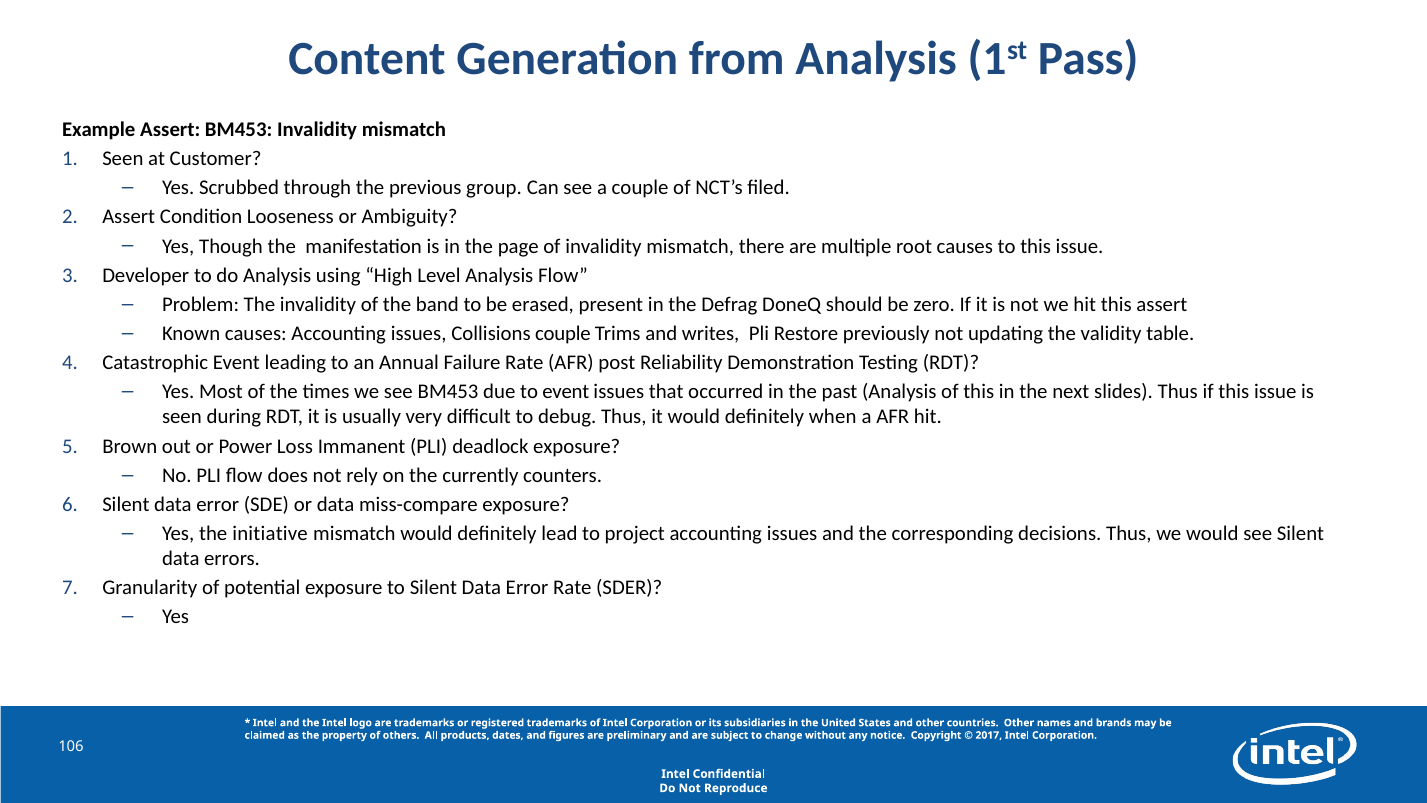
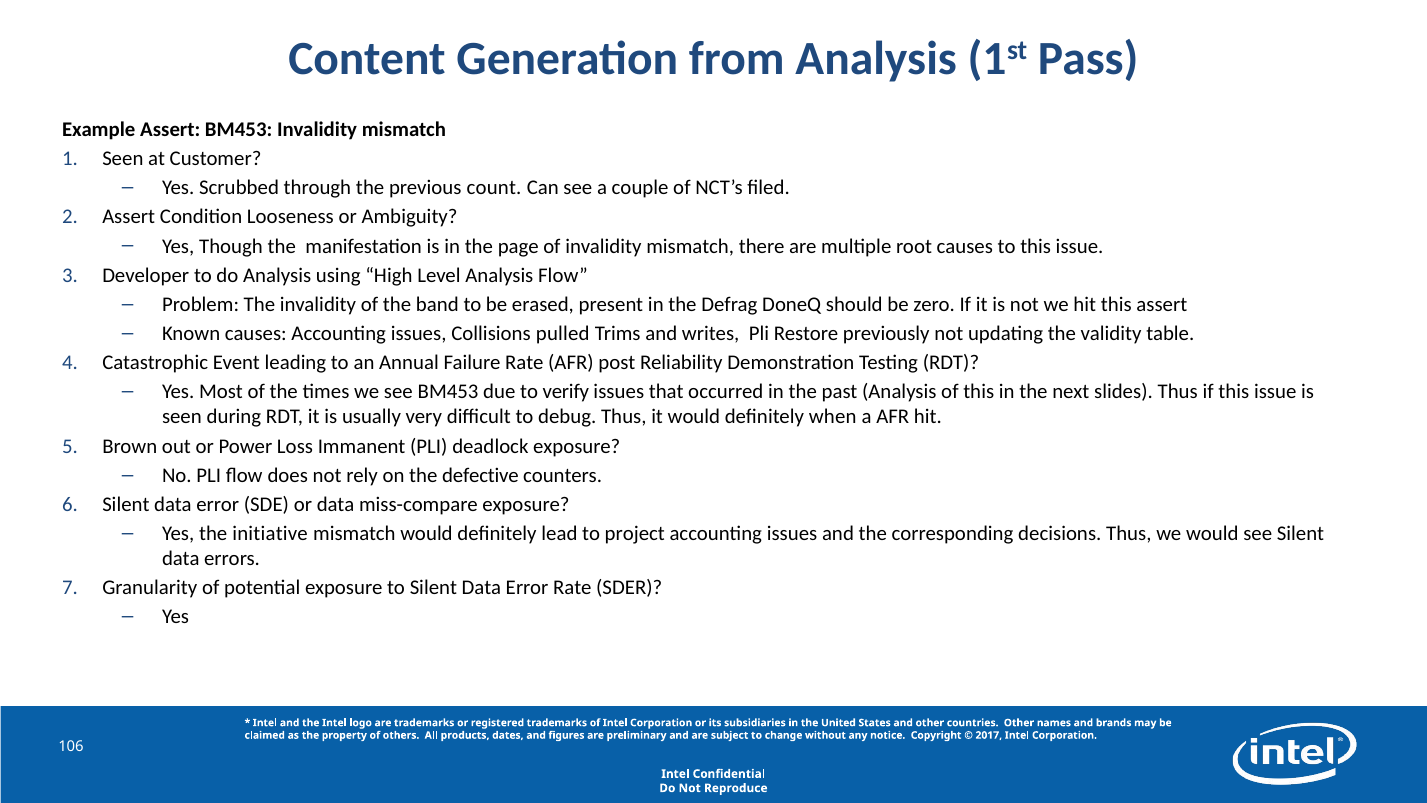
group: group -> count (494, 188)
Collisions couple: couple -> pulled (563, 334)
to event: event -> verify (566, 392)
currently: currently -> defective (480, 475)
